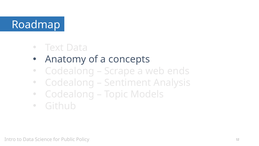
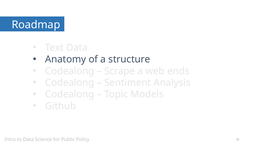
concepts: concepts -> structure (129, 59)
